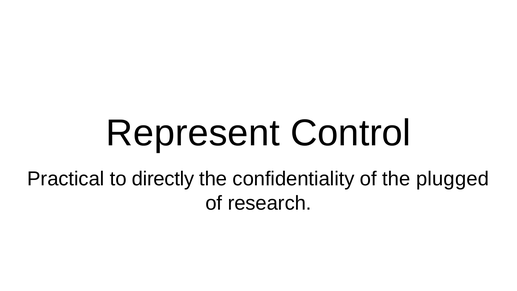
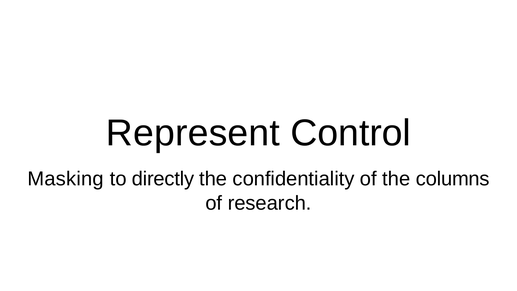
Practical: Practical -> Masking (66, 179)
plugged: plugged -> columns (453, 179)
